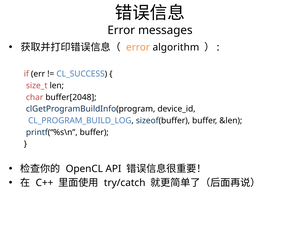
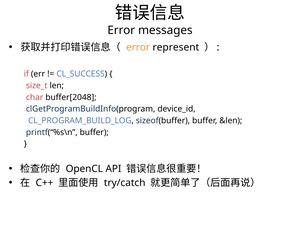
algorithm: algorithm -> represent (176, 47)
